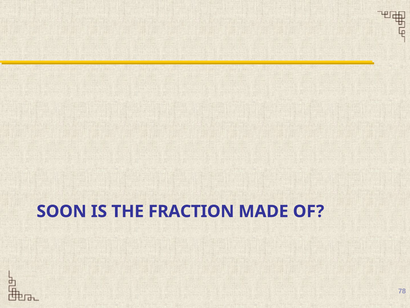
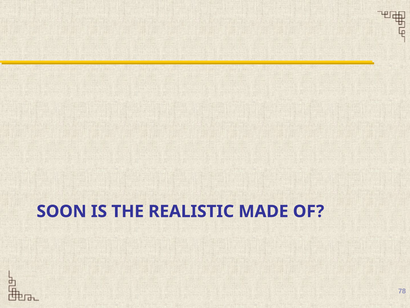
FRACTION: FRACTION -> REALISTIC (191, 211)
